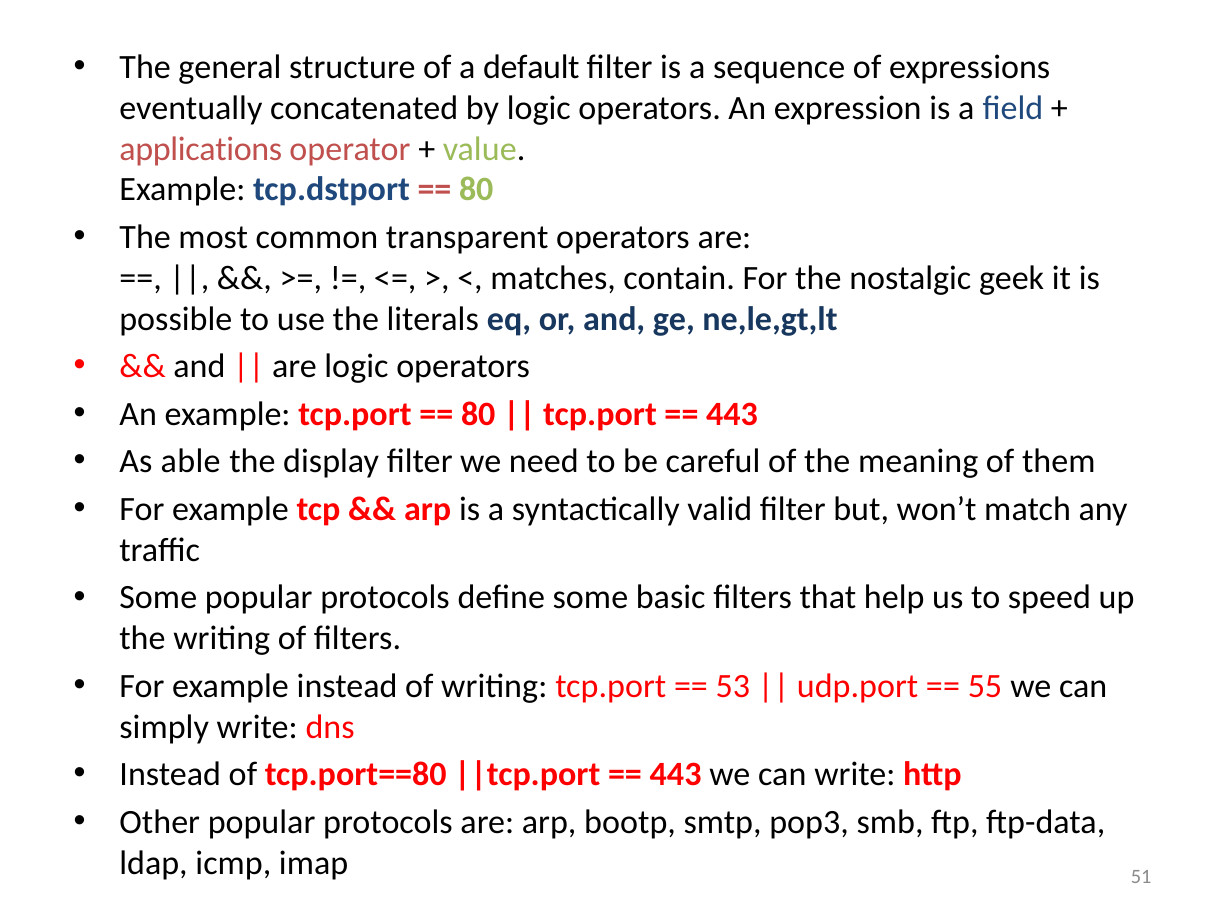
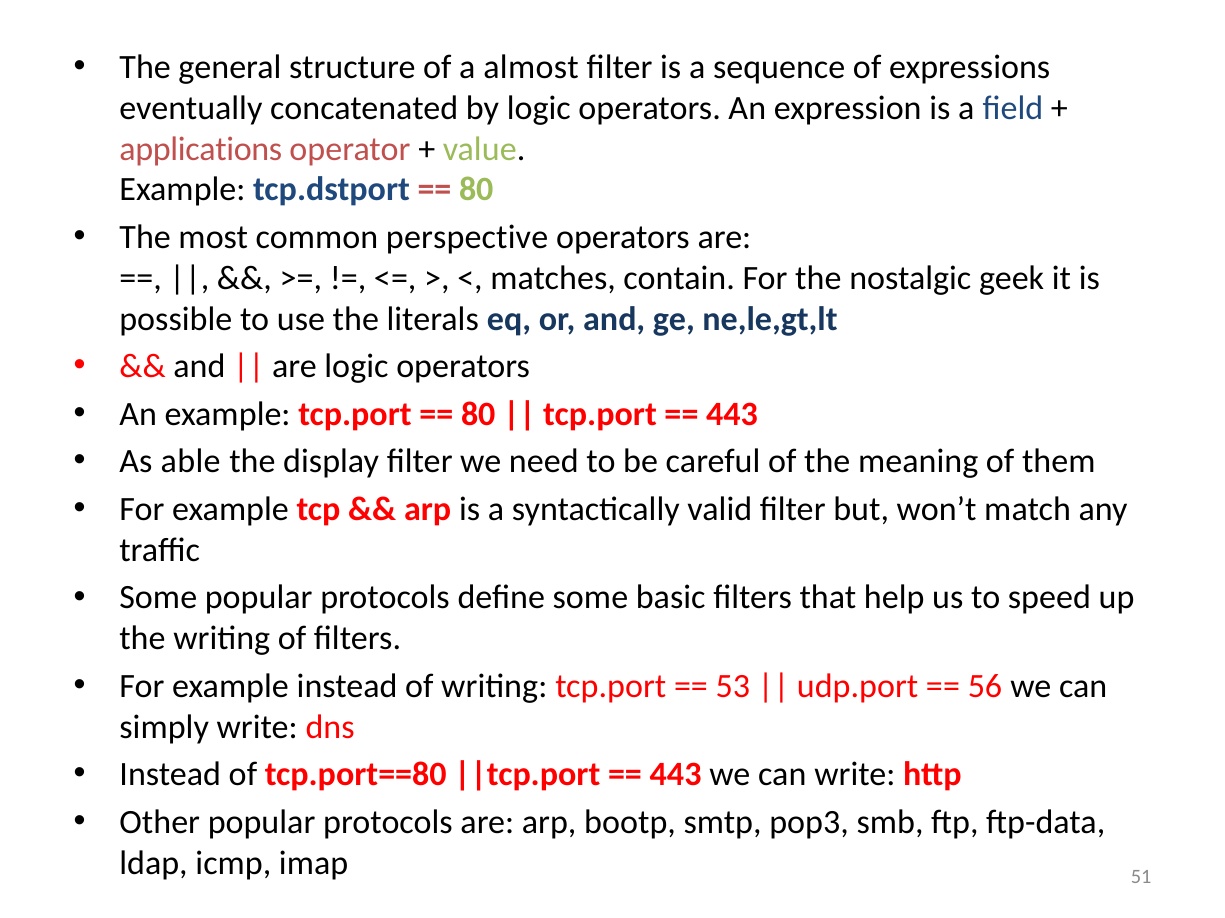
default: default -> almost (531, 67)
transparent: transparent -> perspective (467, 237)
55: 55 -> 56 (985, 687)
